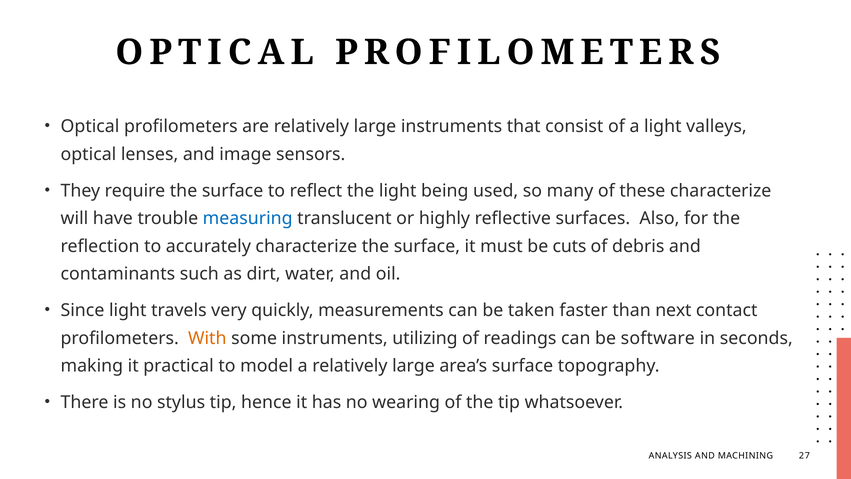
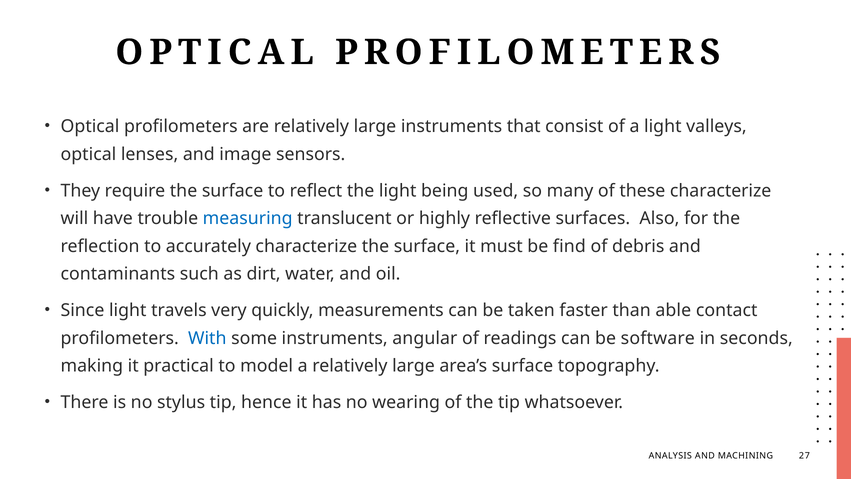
cuts: cuts -> find (569, 246)
next: next -> able (673, 310)
With colour: orange -> blue (207, 338)
utilizing: utilizing -> angular (425, 338)
